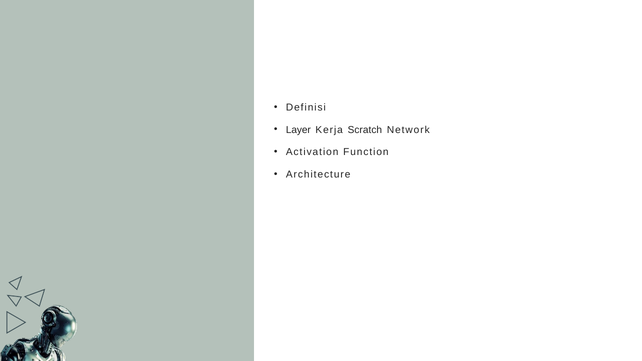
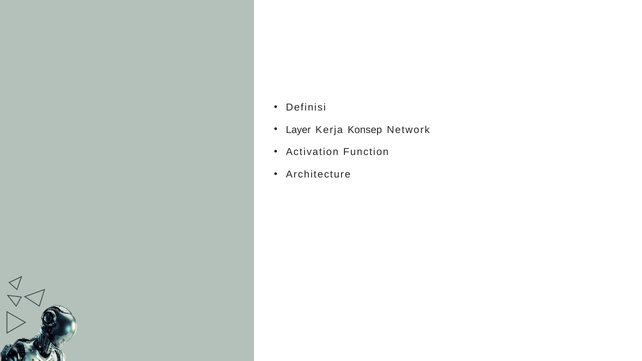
Scratch: Scratch -> Konsep (365, 130)
